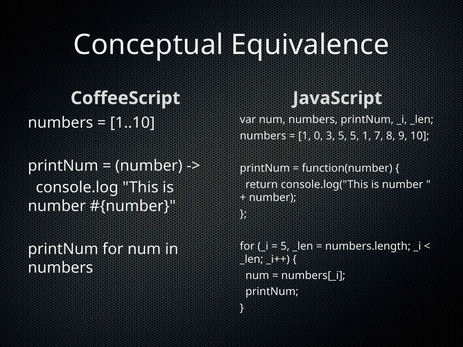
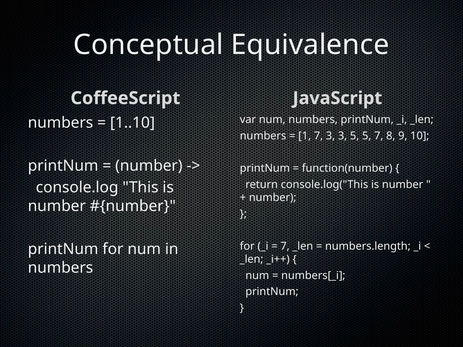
1 0: 0 -> 7 (318, 136)
3 5: 5 -> 3 (343, 136)
5 1: 1 -> 5 (367, 136)
5: 5 -> 7 (285, 246)
